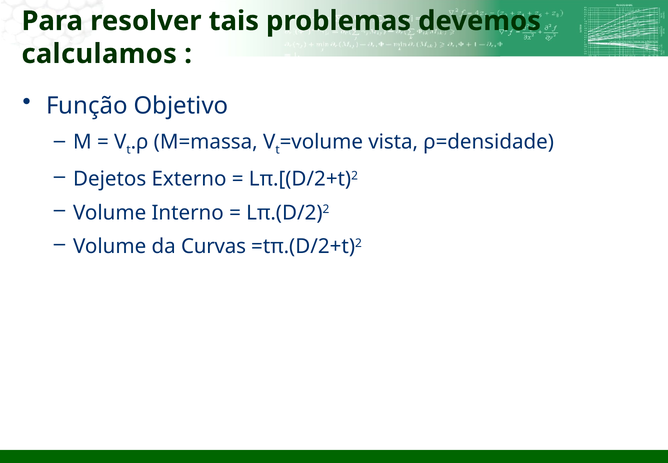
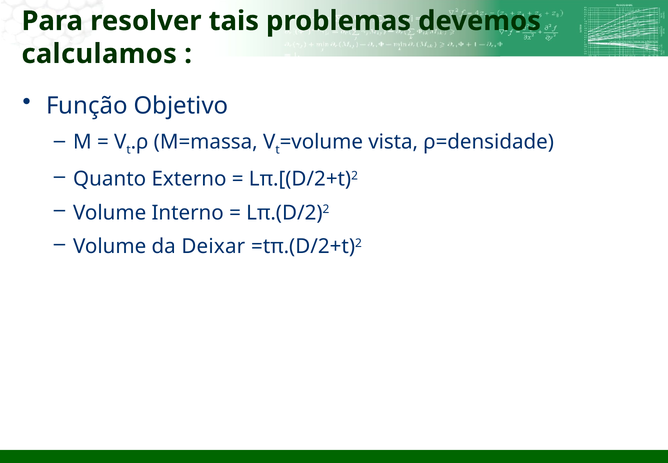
Dejetos: Dejetos -> Quanto (110, 179)
Curvas: Curvas -> Deixar (213, 246)
